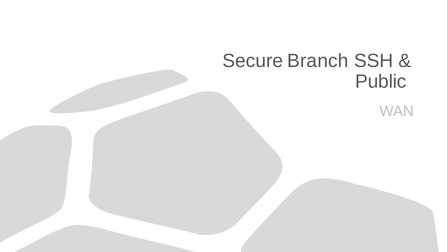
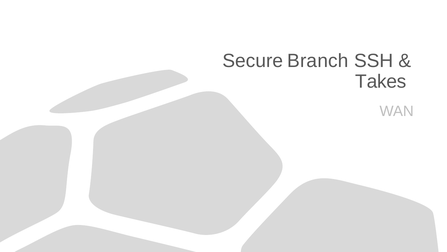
Public: Public -> Takes (381, 81)
